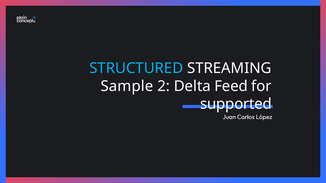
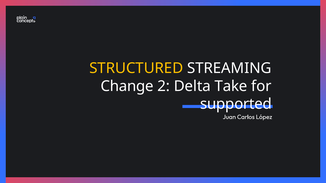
STRUCTURED colour: light blue -> yellow (136, 68)
Sample: Sample -> Change (127, 86)
Feed: Feed -> Take (231, 86)
